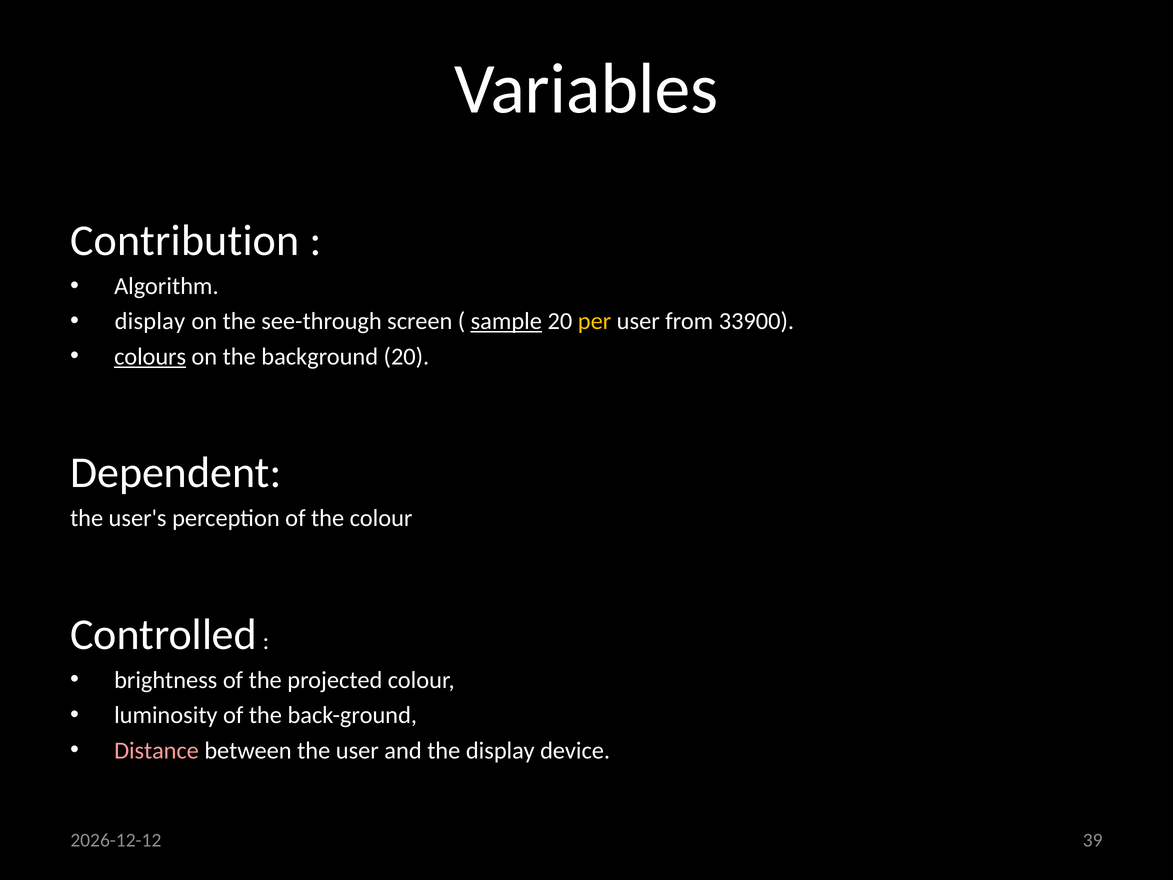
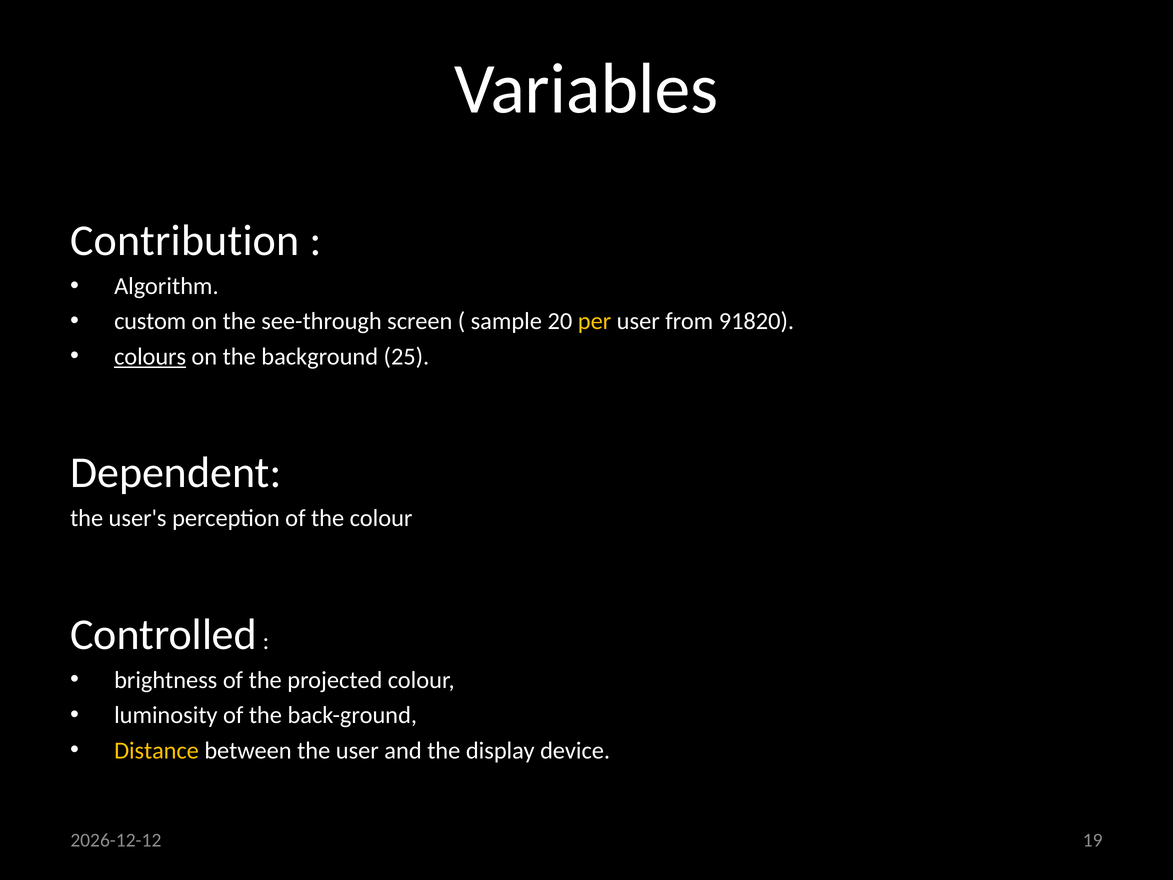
display: display -> custom (150, 321)
sample underline: present -> none (506, 321)
33900: 33900 -> 91820 (756, 321)
background 20: 20 -> 25 (406, 356)
Distance colour: pink -> yellow (157, 750)
39: 39 -> 19 (1093, 840)
